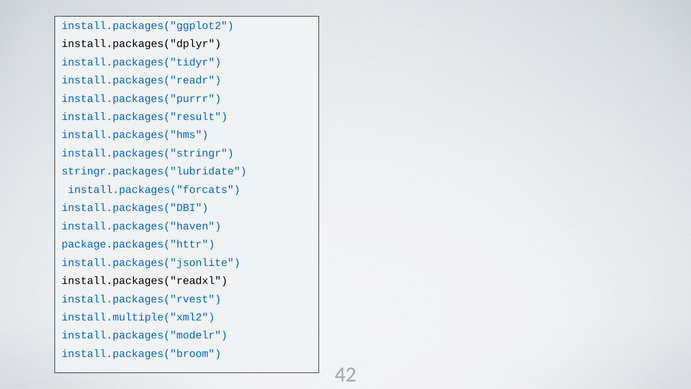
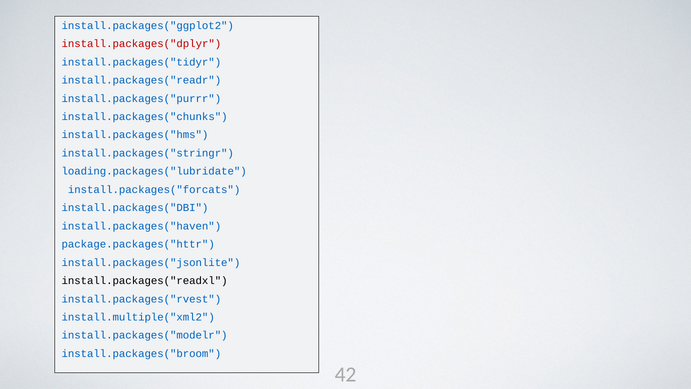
install.packages("dplyr colour: black -> red (141, 44)
install.packages("result: install.packages("result -> install.packages("chunks (145, 117)
stringr.packages("lubridate: stringr.packages("lubridate -> loading.packages("lubridate (154, 171)
